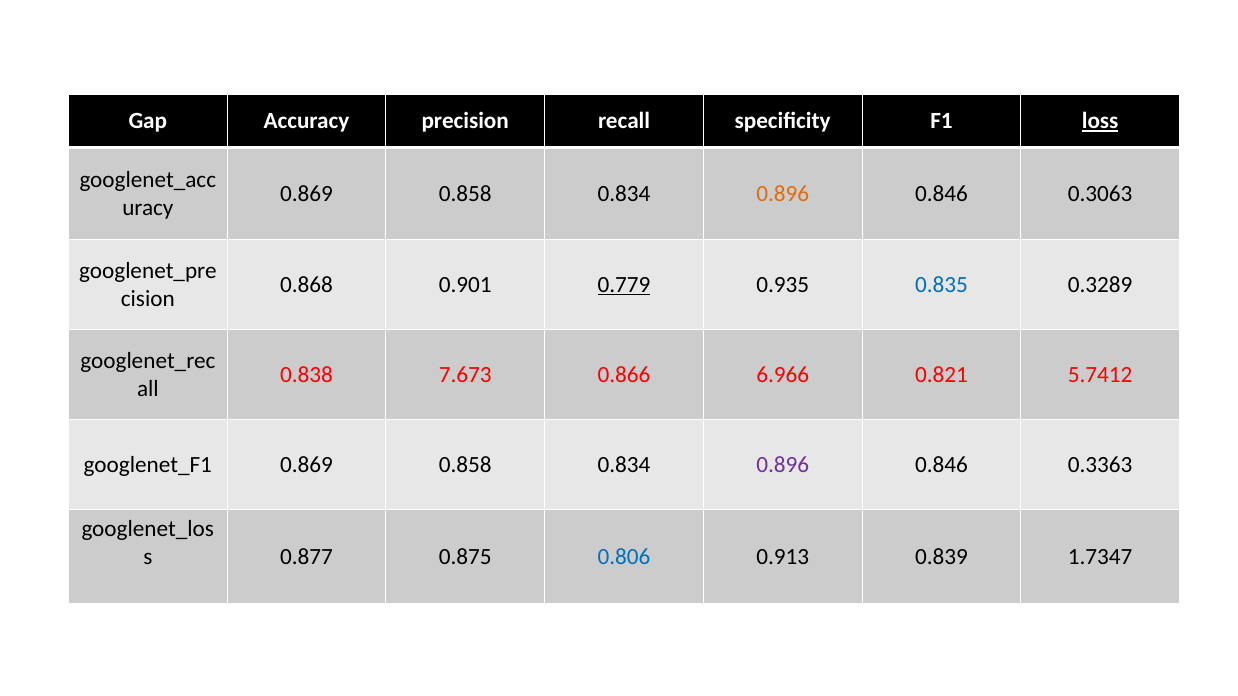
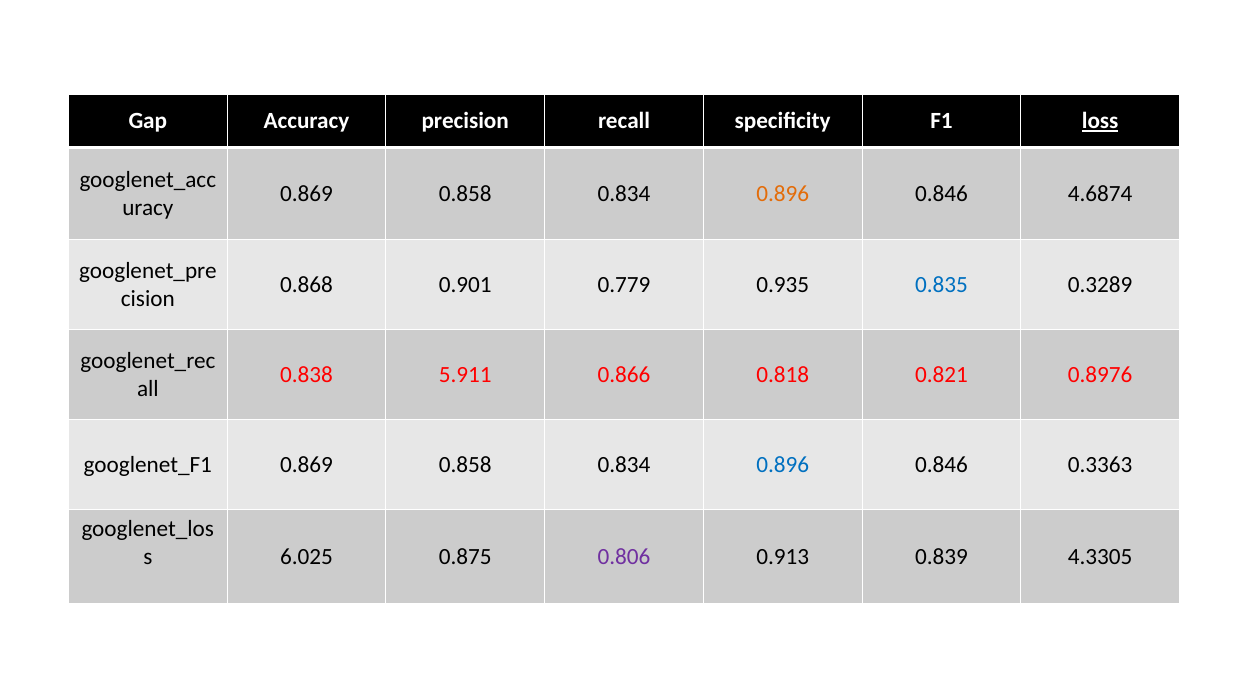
0.3063: 0.3063 -> 4.6874 (1100, 194)
0.779 underline: present -> none (624, 285)
7.673: 7.673 -> 5.911 (465, 375)
6.966: 6.966 -> 0.818 (783, 375)
5.7412: 5.7412 -> 0.8976 (1100, 375)
0.896 colour: purple -> blue (783, 465)
0.877: 0.877 -> 6.025 (307, 557)
0.806 colour: blue -> purple (624, 557)
1.7347: 1.7347 -> 4.3305 (1100, 557)
